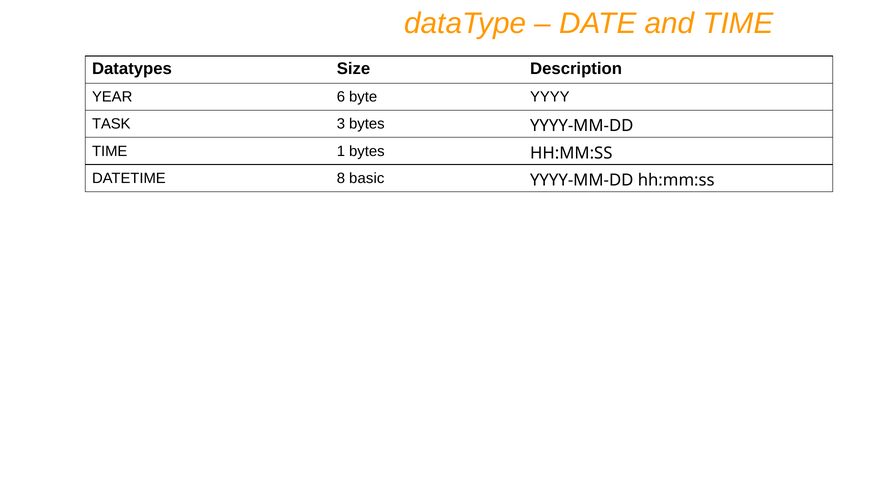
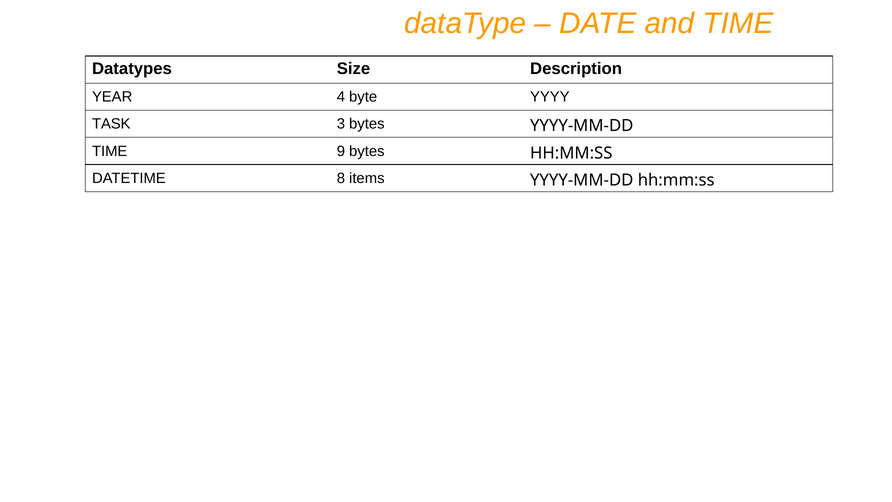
6: 6 -> 4 (341, 97)
1: 1 -> 9 (341, 151)
basic: basic -> items (367, 178)
